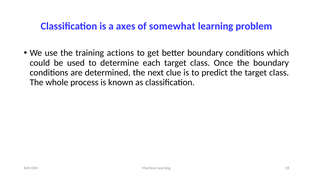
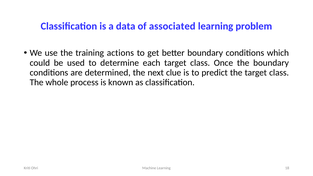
axes: axes -> data (126, 26)
somewhat: somewhat -> associated (172, 26)
